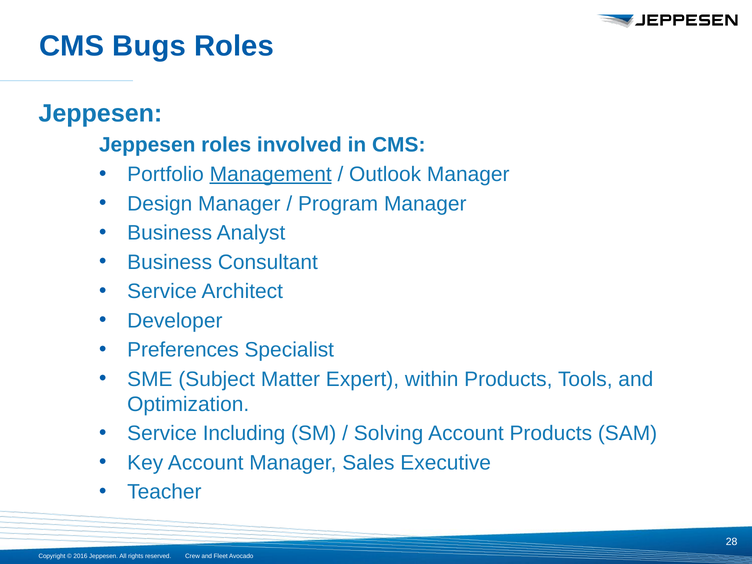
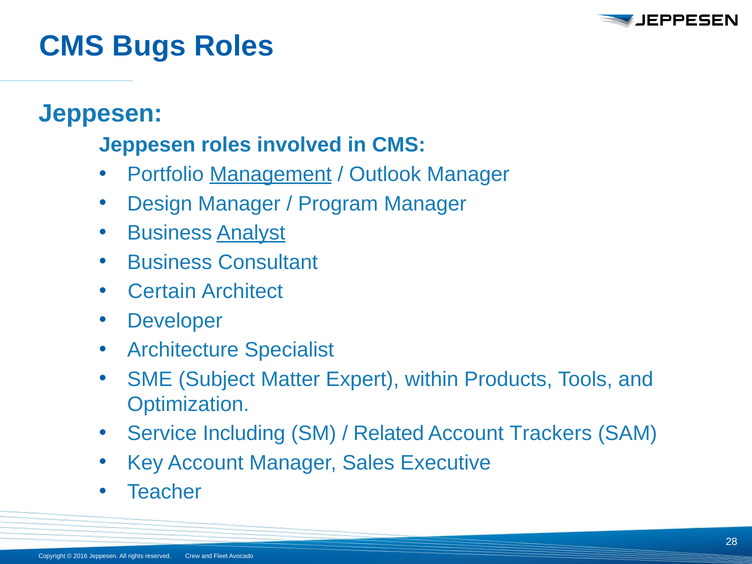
Analyst underline: none -> present (251, 233)
Service: Service -> Certain (162, 291)
Preferences: Preferences -> Architecture (183, 350)
Solving: Solving -> Related (389, 433)
Account Products: Products -> Trackers (551, 433)
